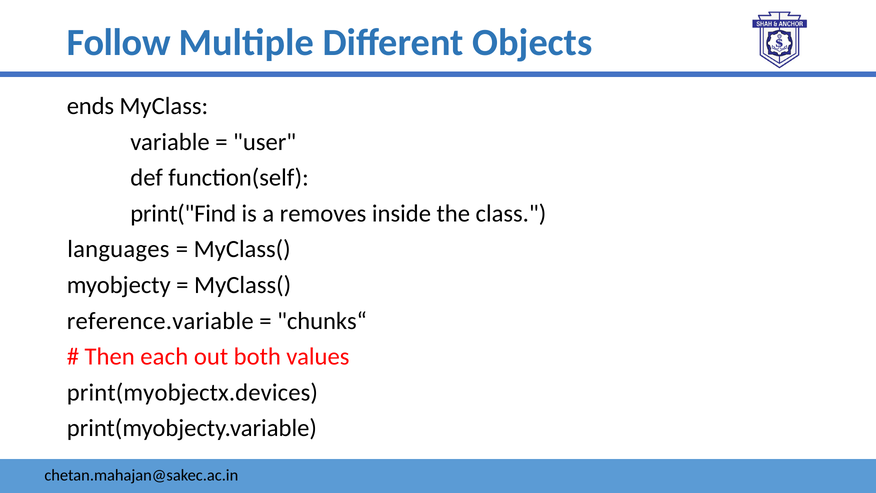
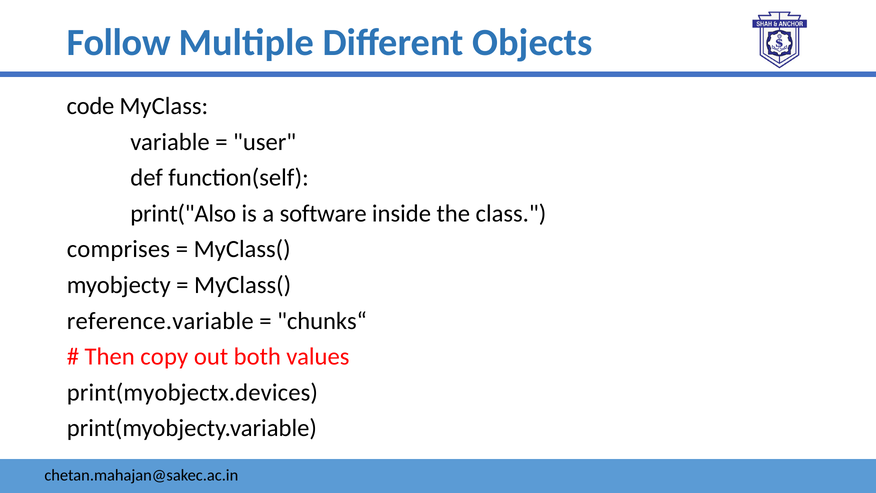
ends: ends -> code (90, 106)
print("Find: print("Find -> print("Also (183, 213)
removes: removes -> software (323, 213)
languages: languages -> comprises (118, 249)
each: each -> copy (164, 357)
